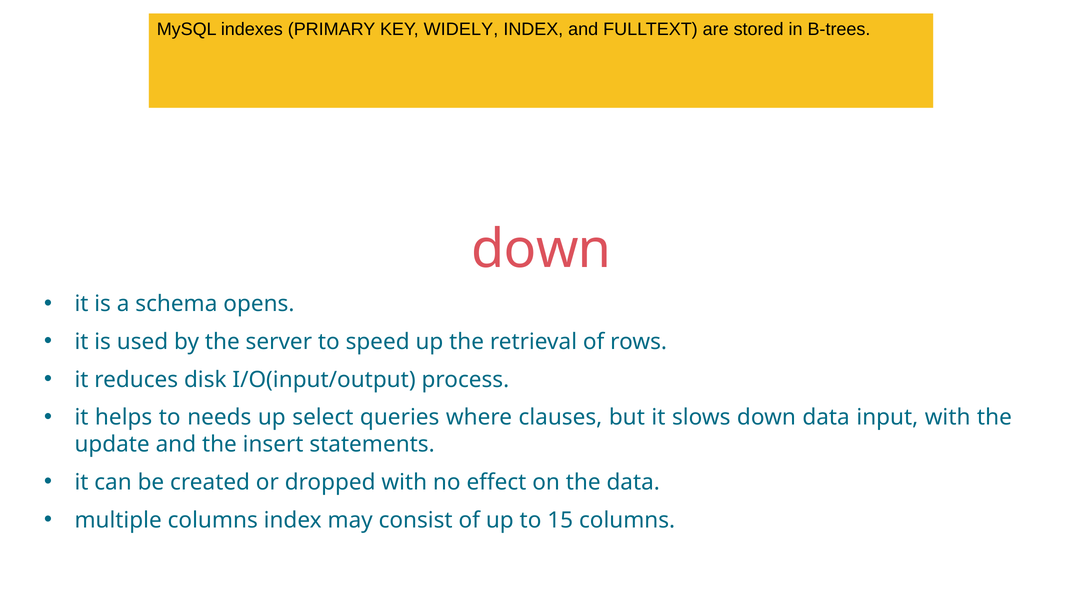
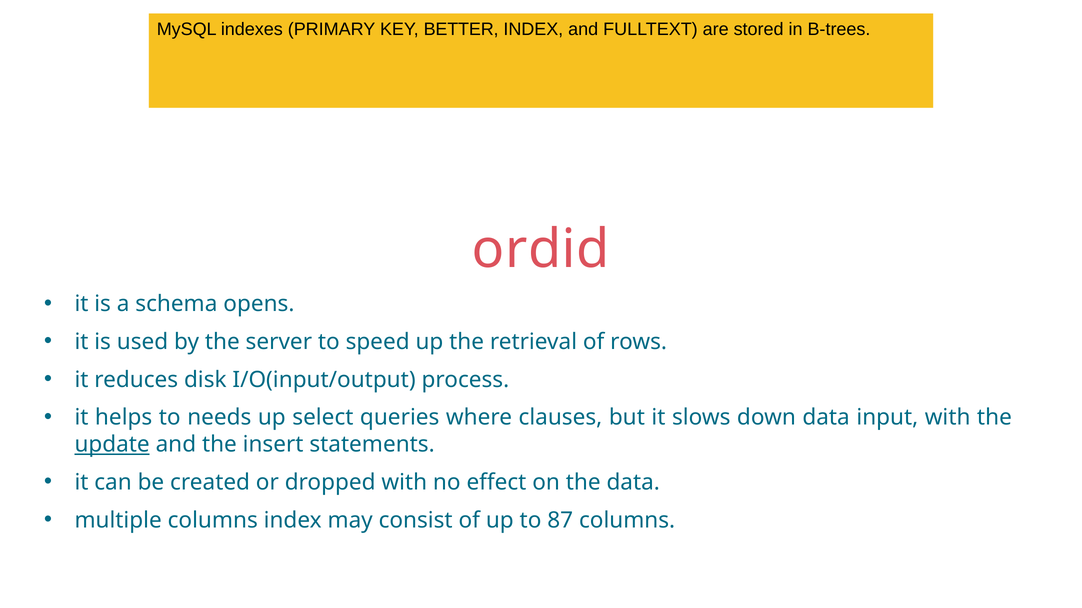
WIDELY: WIDELY -> BETTER (461, 30)
down: down -> ordid (541, 250)
update underline: none -> present (112, 445)
15: 15 -> 87 (560, 521)
